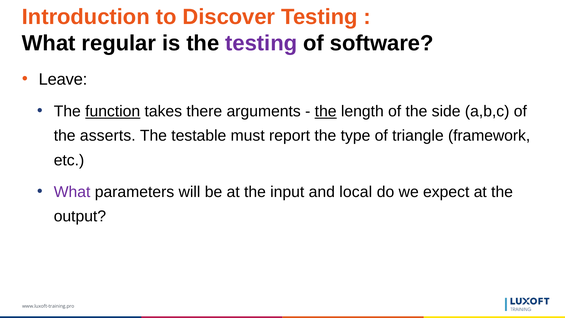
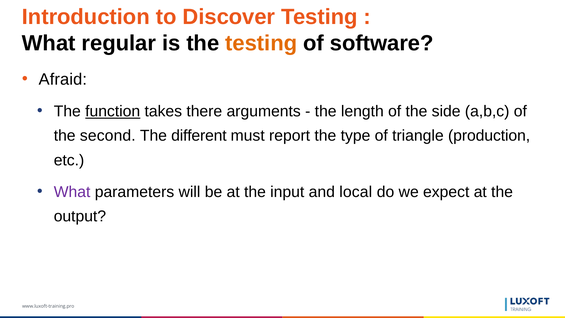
testing colour: purple -> orange (261, 43)
Leave: Leave -> Afraid (63, 79)
the underline: present -> none (326, 111)
asserts: asserts -> second (108, 136)
testable: testable -> different (199, 136)
framework: framework -> production (489, 136)
